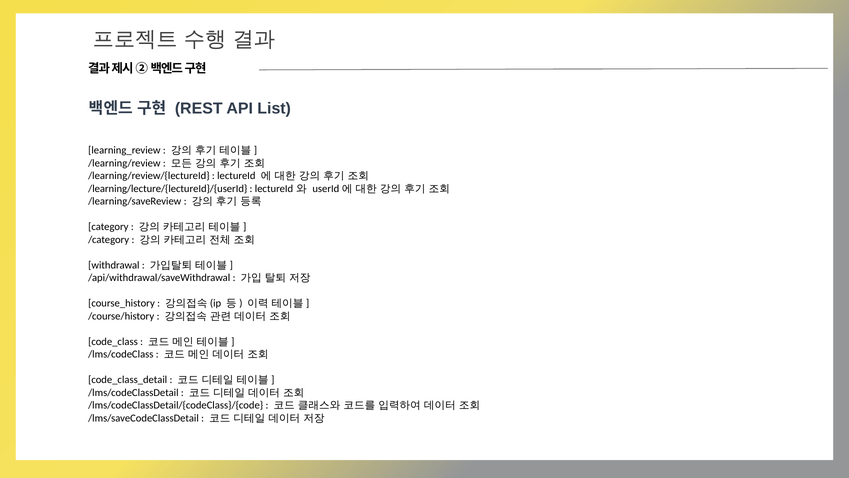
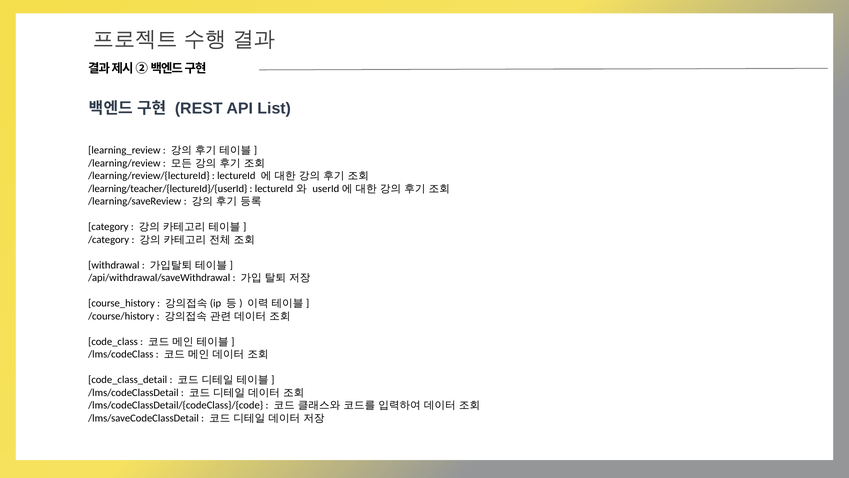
/learning/lecture/{lectureId}/{userId: /learning/lecture/{lectureId}/{userId -> /learning/teacher/{lectureId}/{userId (168, 188)
